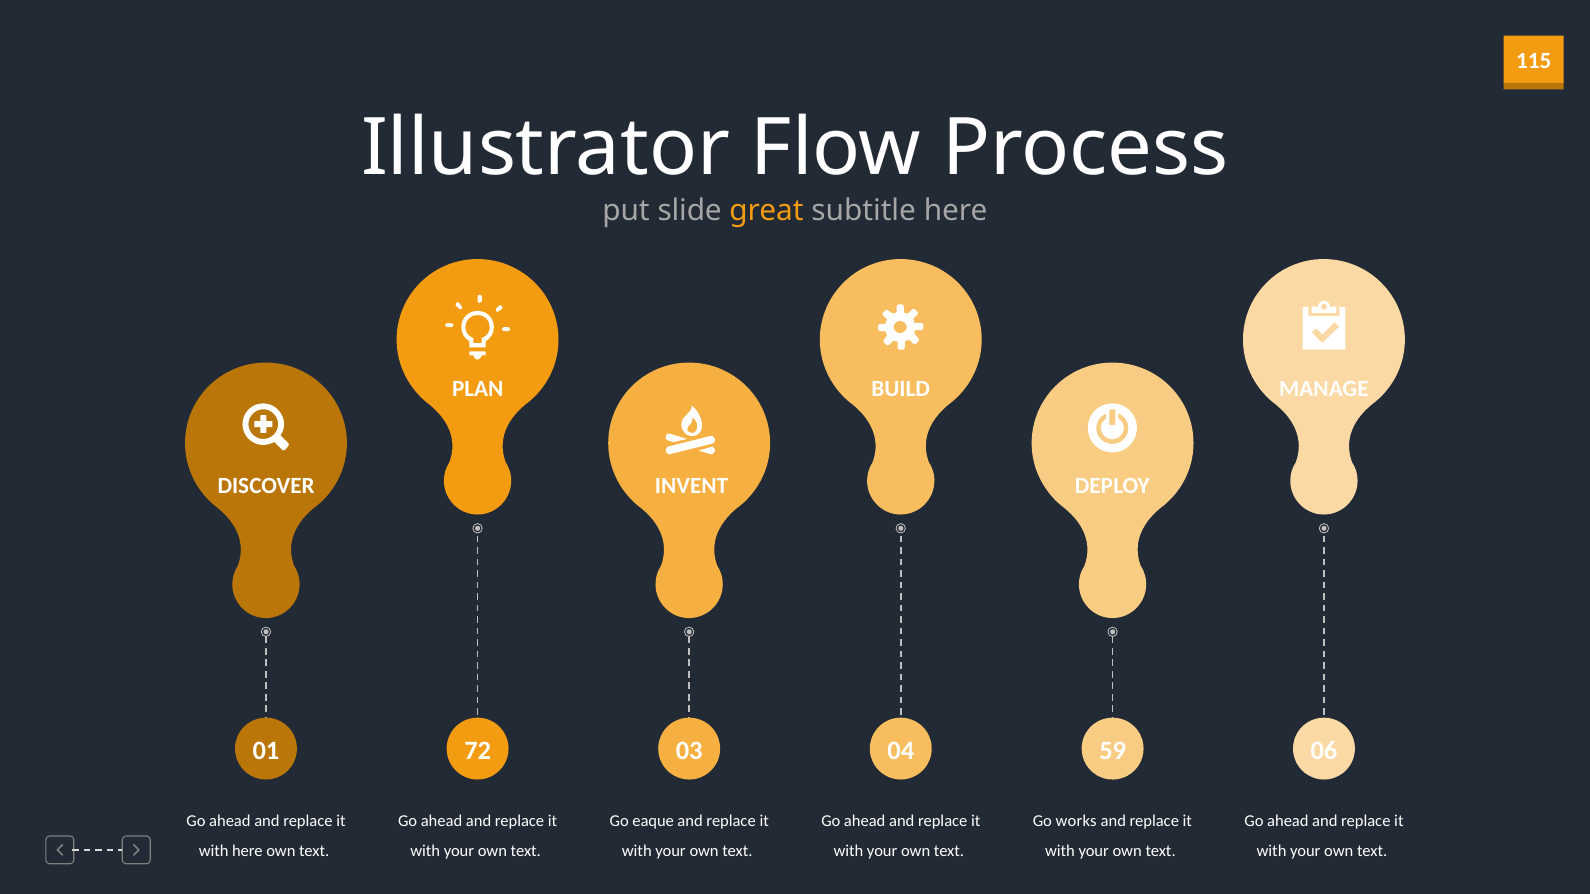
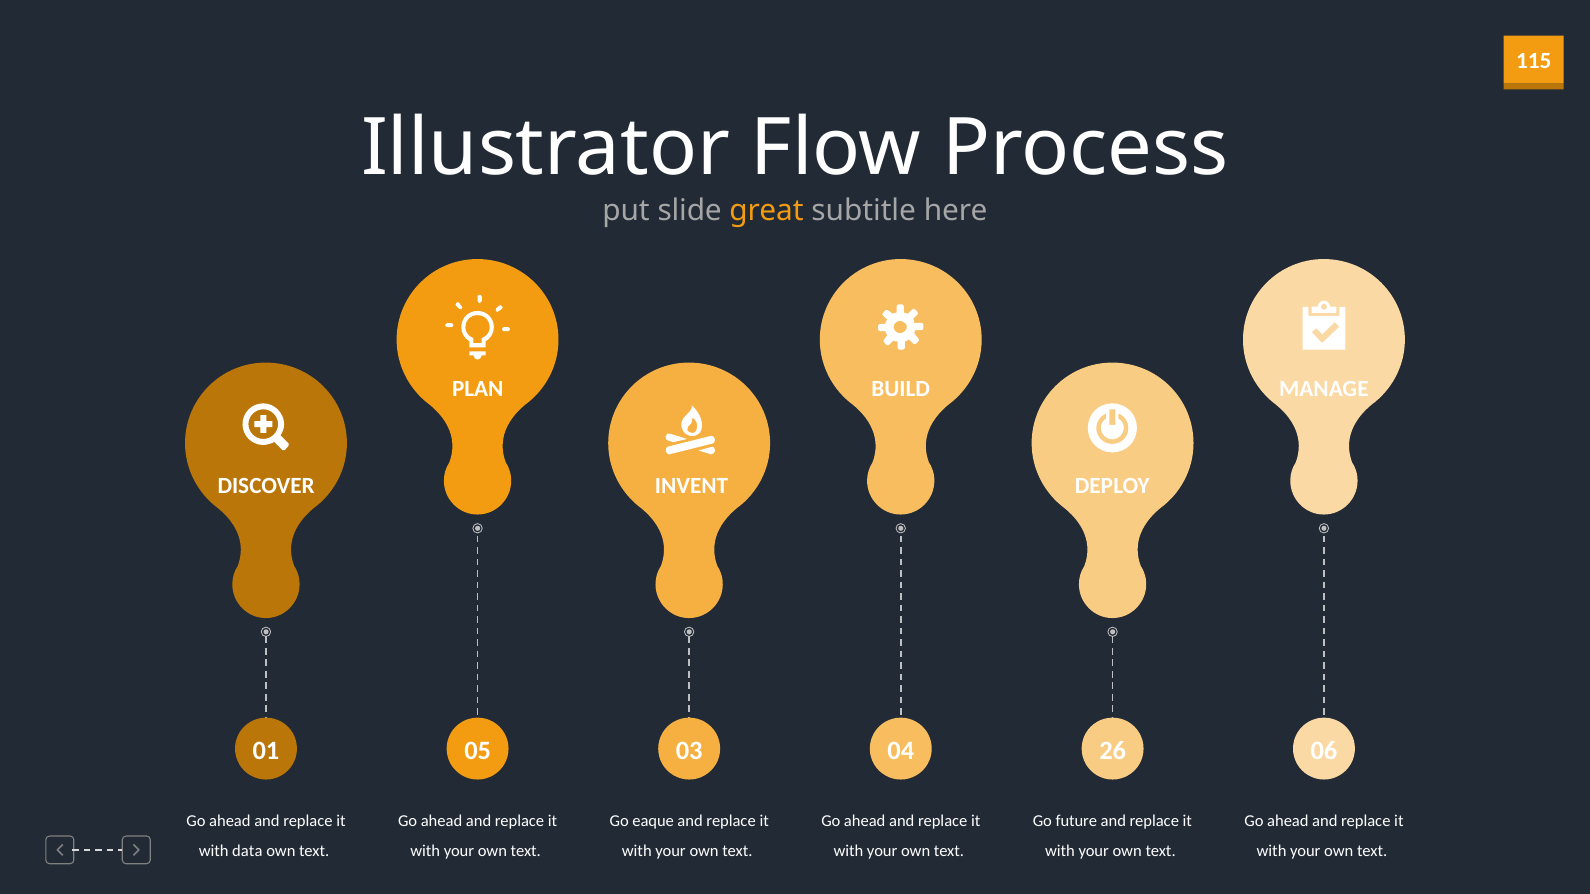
72: 72 -> 05 (478, 751)
59: 59 -> 26 (1113, 751)
works: works -> future (1076, 822)
with here: here -> data (247, 851)
